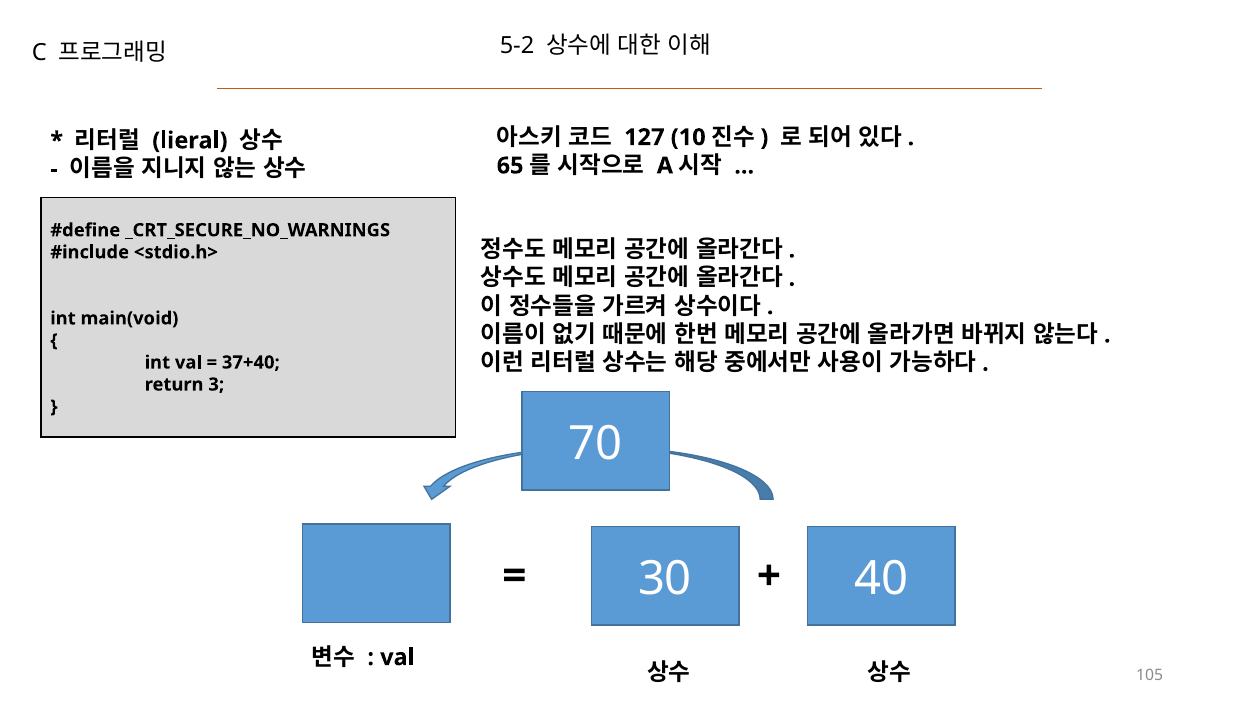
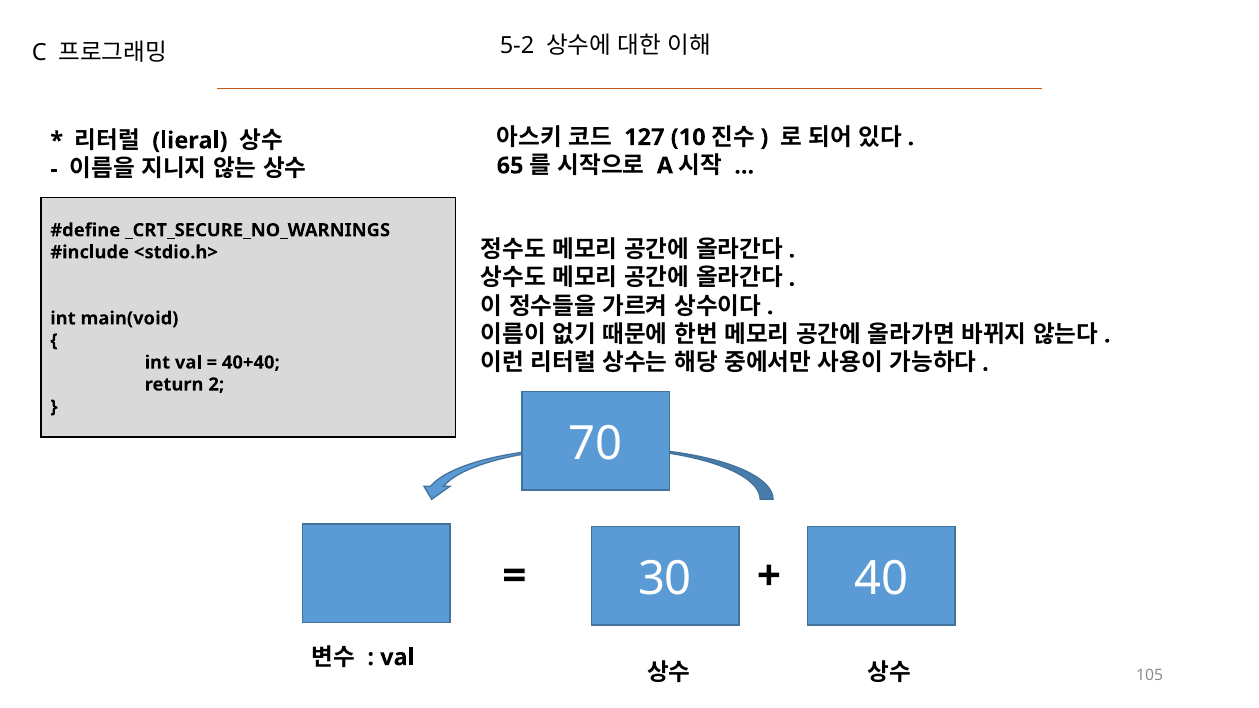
37+40: 37+40 -> 40+40 (251, 363)
3: 3 -> 2 (216, 385)
